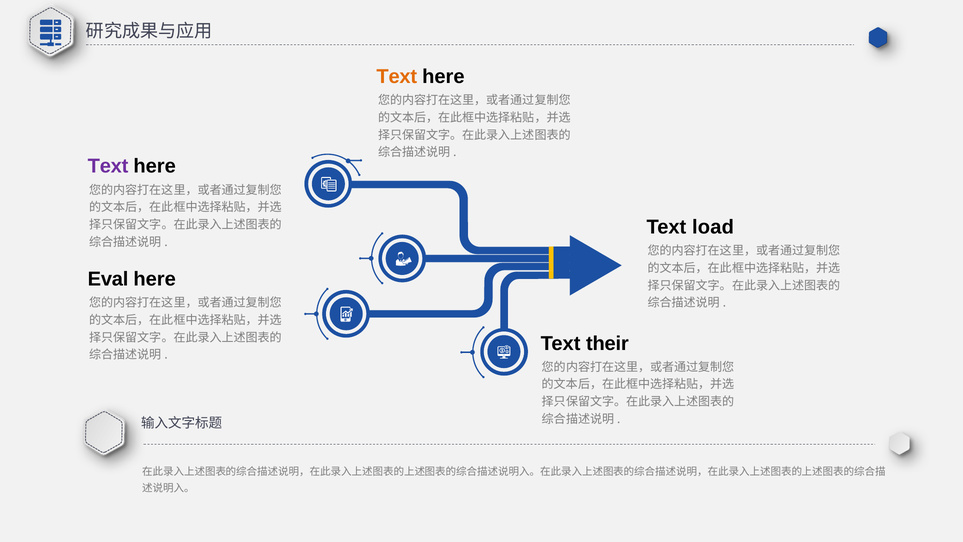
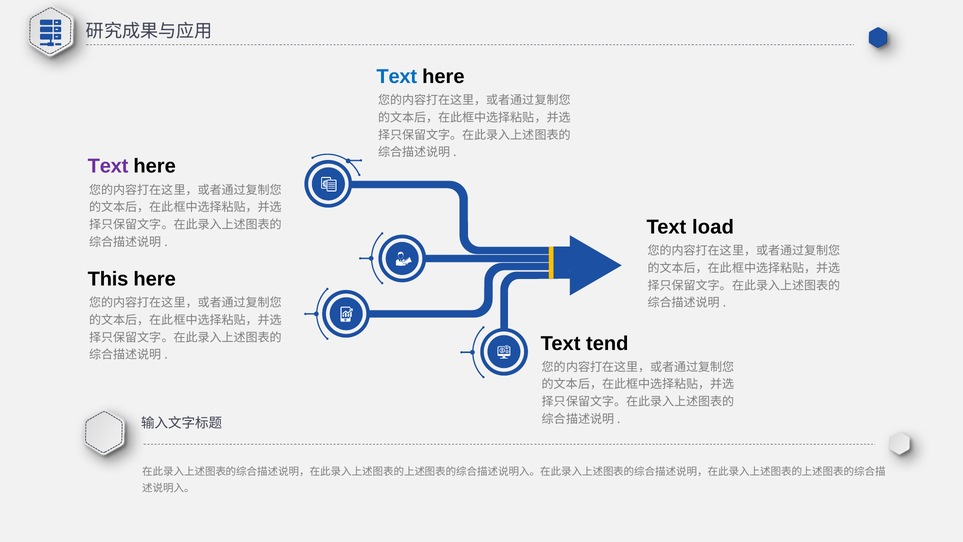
Text colour: orange -> blue (397, 77)
Eval: Eval -> This (108, 279)
their: their -> tend (607, 343)
